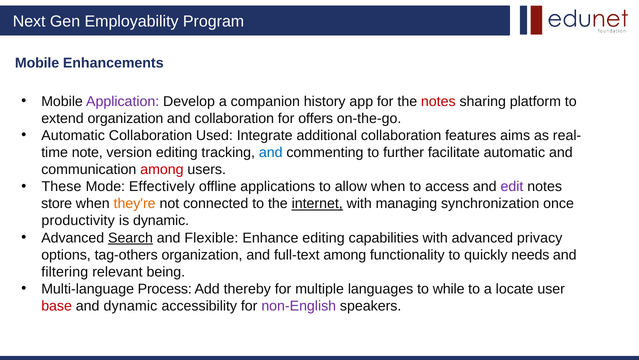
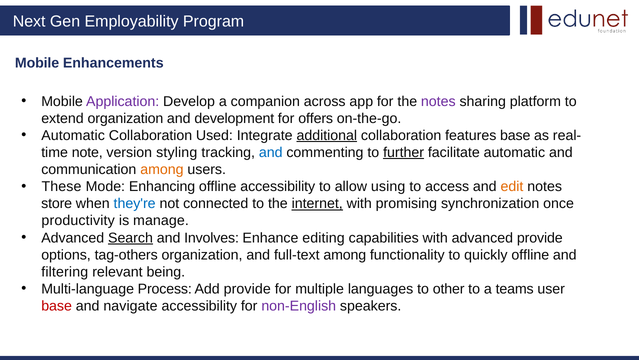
history: history -> across (325, 101)
notes colour: red -> purple (438, 101)
and collaboration: collaboration -> development (234, 118)
additional underline: none -> present (327, 135)
features aims: aims -> base (515, 135)
version editing: editing -> styling (177, 152)
further underline: none -> present (404, 152)
among colour: red -> orange (162, 169)
Effectively: Effectively -> Enhancing (162, 186)
offline applications: applications -> accessibility (278, 186)
allow when: when -> using (388, 186)
edit colour: purple -> orange (512, 186)
they're colour: orange -> blue (135, 203)
managing: managing -> promising (406, 203)
is dynamic: dynamic -> manage (161, 220)
Flexible: Flexible -> Involves (212, 237)
advanced privacy: privacy -> provide (540, 237)
quickly needs: needs -> offline (530, 255)
Add thereby: thereby -> provide (247, 289)
while: while -> other (449, 289)
locate: locate -> teams (515, 289)
and dynamic: dynamic -> navigate (130, 306)
